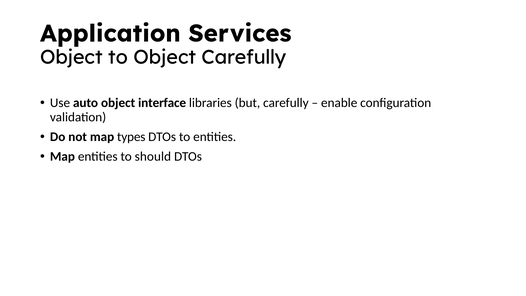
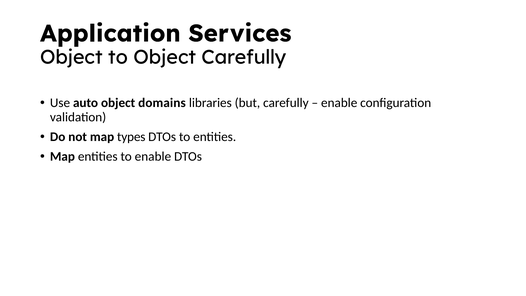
interface: interface -> domains (162, 103)
to should: should -> enable (153, 156)
